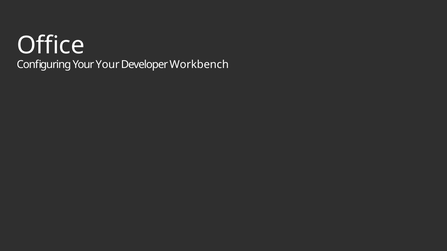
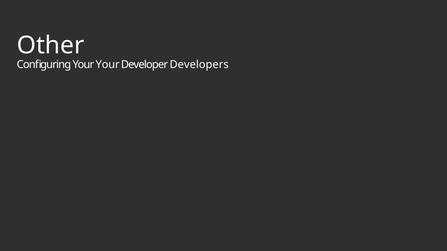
Office: Office -> Other (51, 45)
Workbench: Workbench -> Developers (199, 65)
